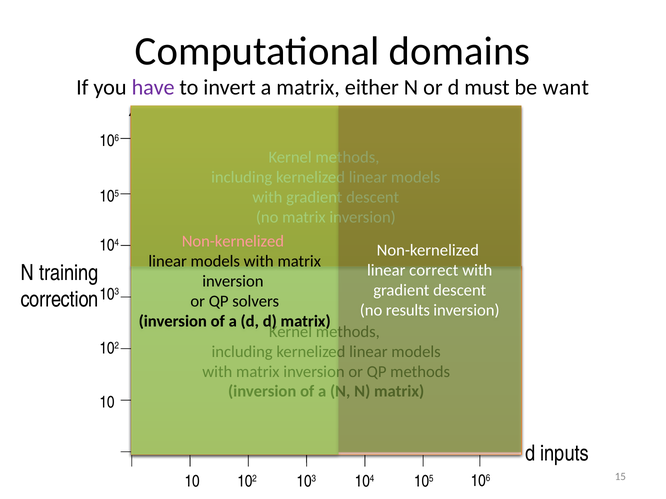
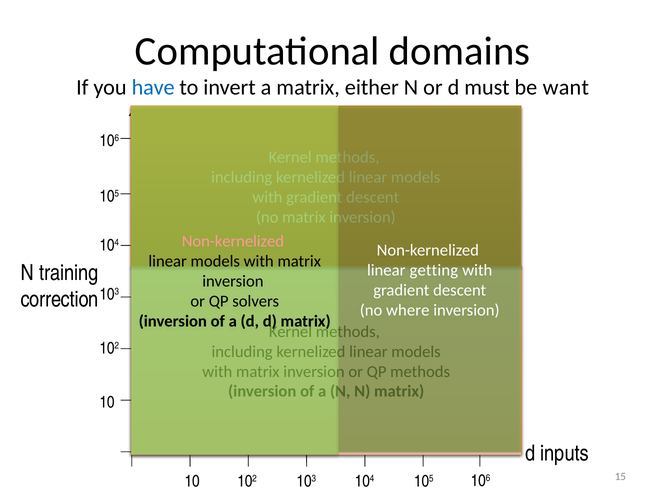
have colour: purple -> blue (153, 88)
correct: correct -> getting (434, 270)
results: results -> where (408, 310)
